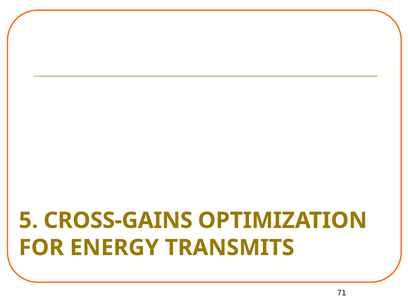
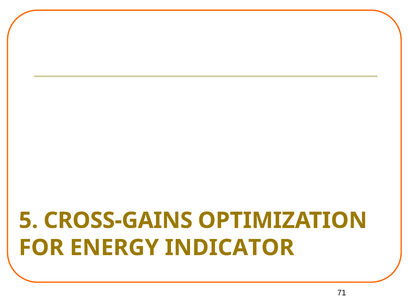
TRANSMITS: TRANSMITS -> INDICATOR (229, 248)
